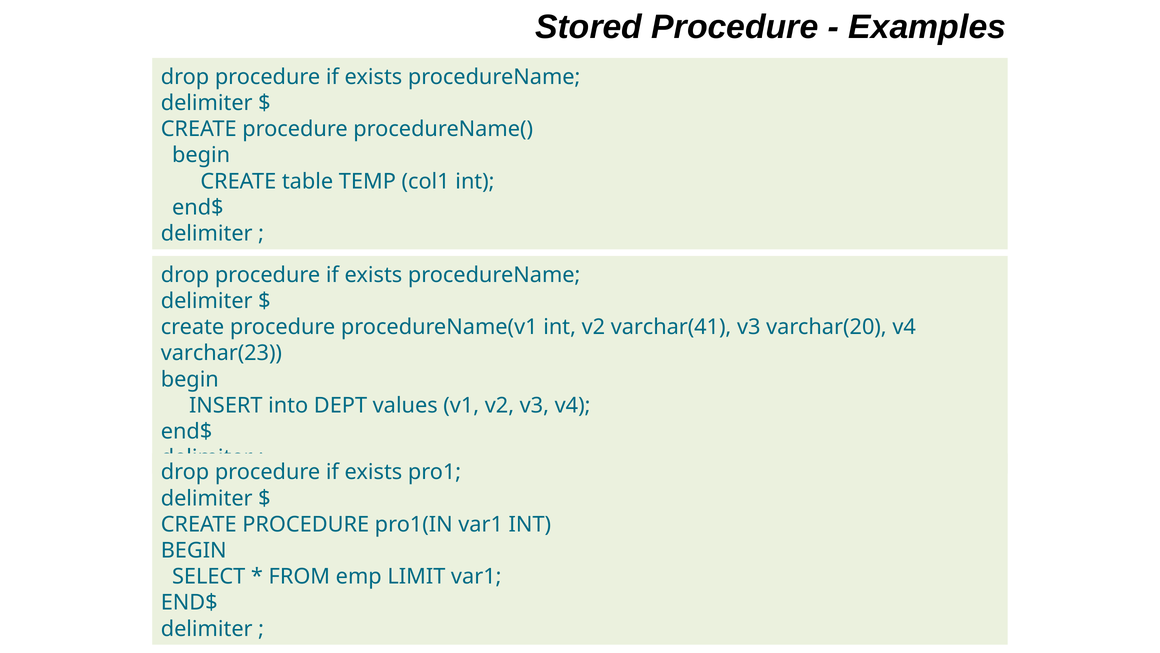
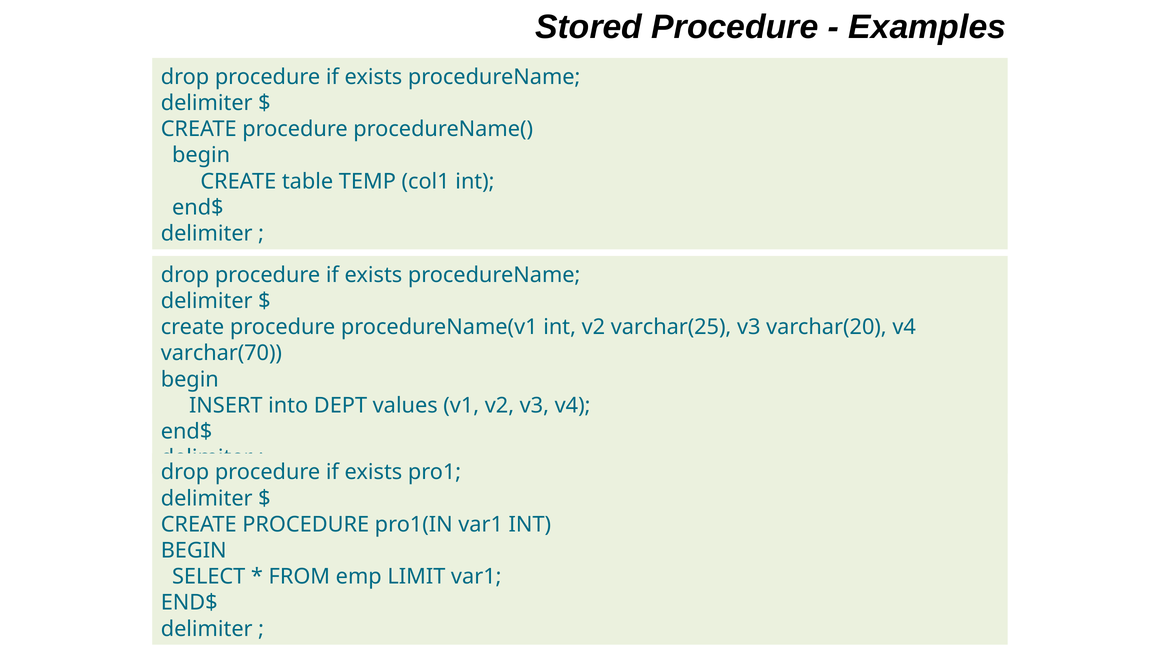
varchar(41: varchar(41 -> varchar(25 (671, 327)
varchar(23: varchar(23 -> varchar(70 (221, 353)
